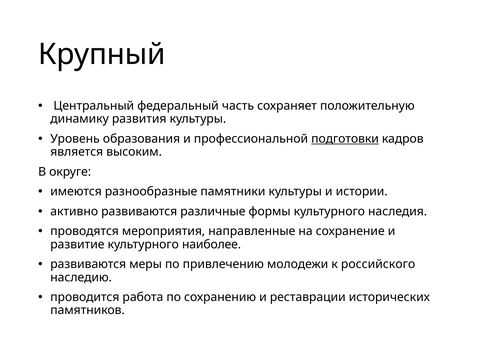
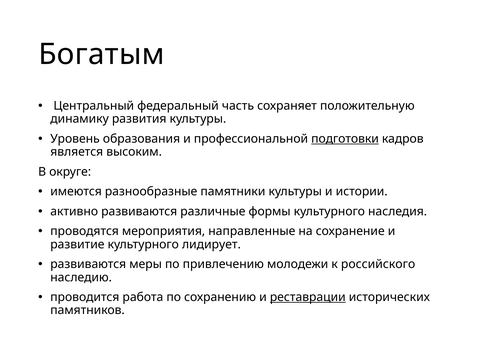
Крупный: Крупный -> Богатым (102, 54)
наиболее: наиболее -> лидирует (211, 244)
реставрации underline: none -> present (308, 297)
